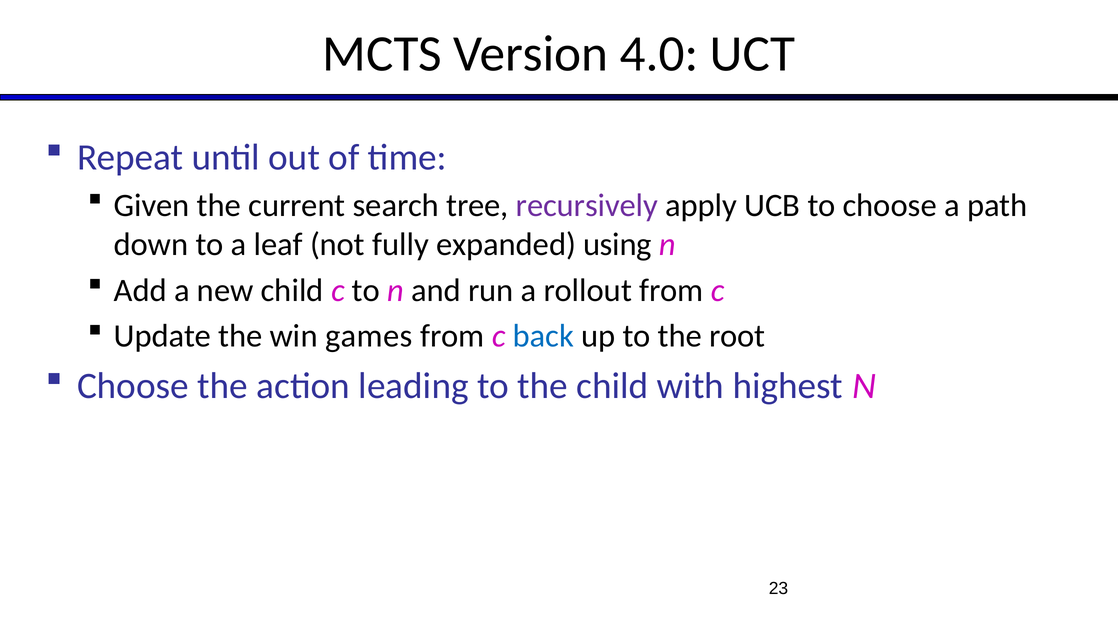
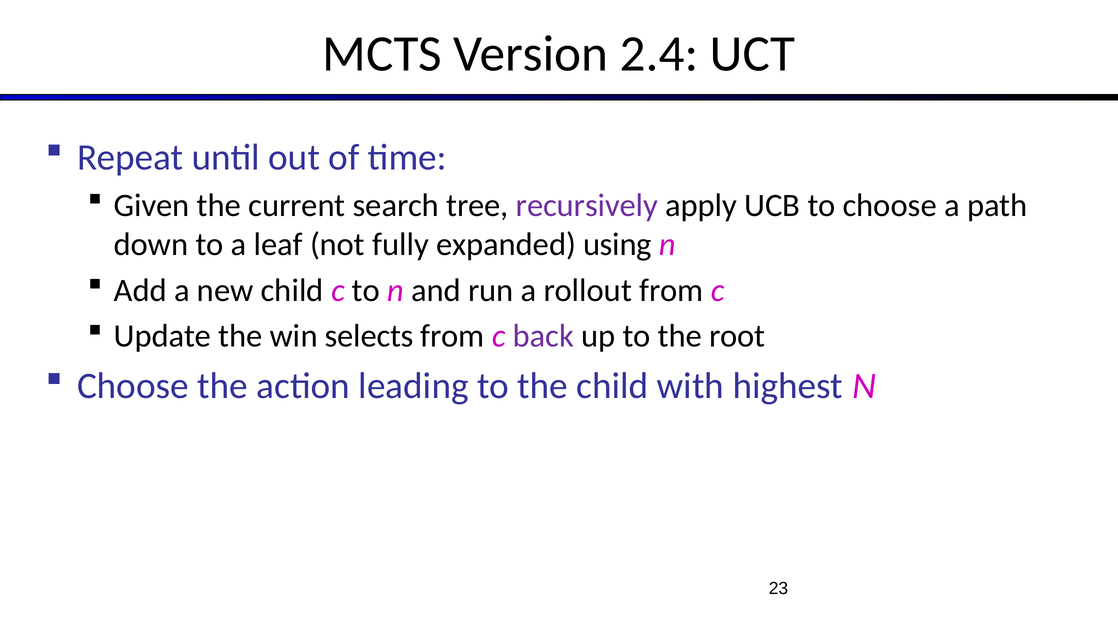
4.0: 4.0 -> 2.4 (659, 54)
games: games -> selects (369, 336)
back colour: blue -> purple (543, 336)
